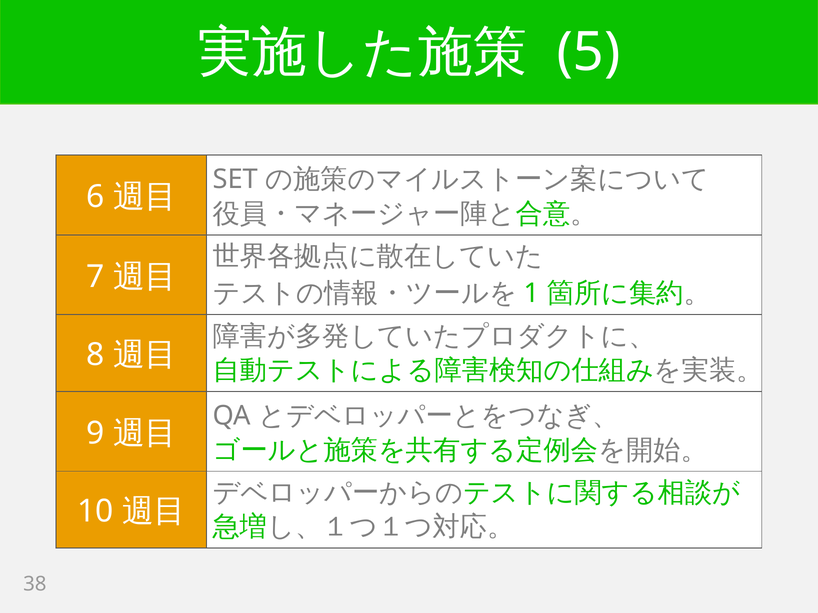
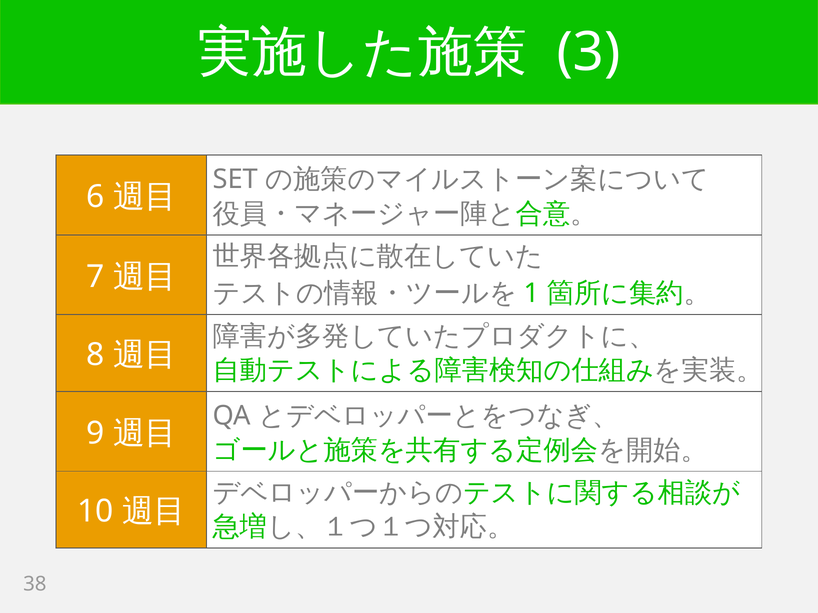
5: 5 -> 3 (588, 53)
